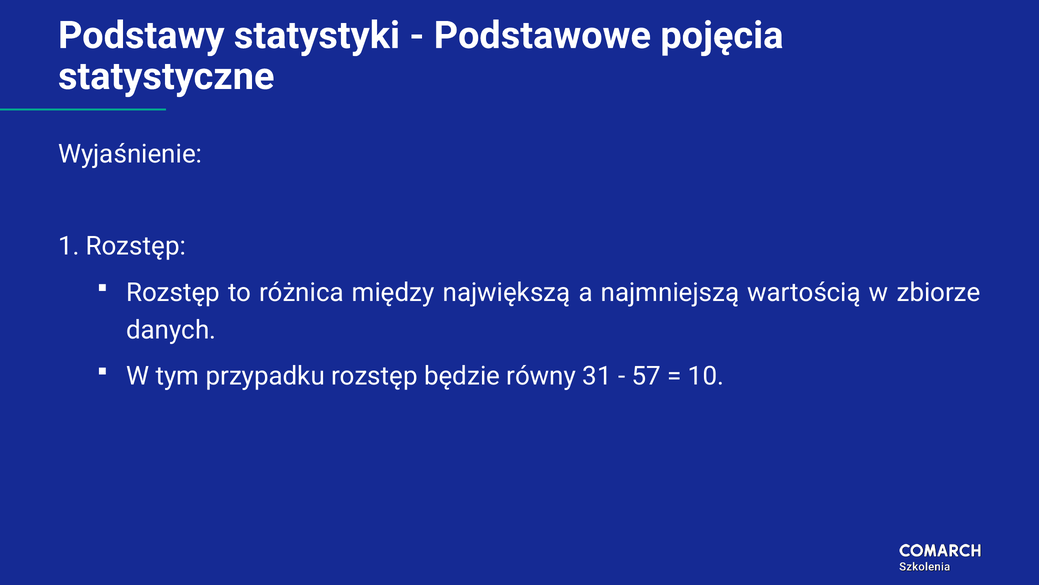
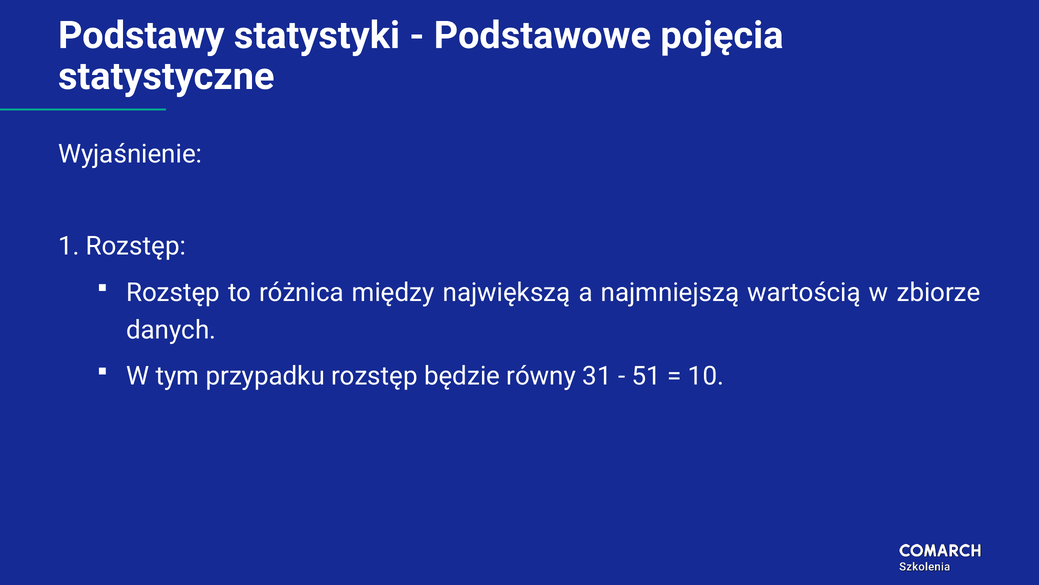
57: 57 -> 51 (646, 376)
